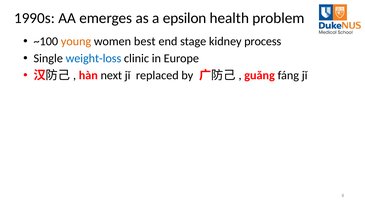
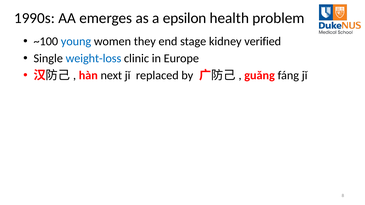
young colour: orange -> blue (76, 41)
best: best -> they (145, 41)
process: process -> verified (263, 41)
